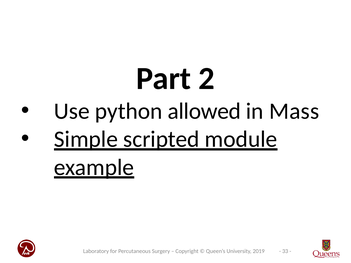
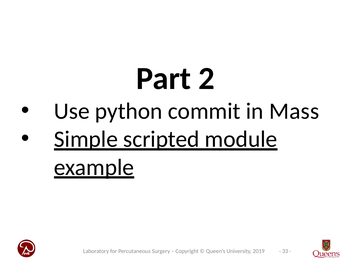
allowed: allowed -> commit (204, 111)
